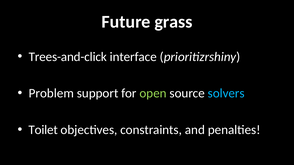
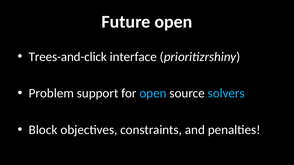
Future grass: grass -> open (173, 22)
open colour: light green -> light blue (153, 93)
Toilet: Toilet -> Block (43, 130)
